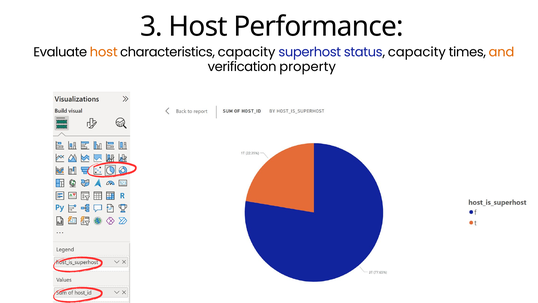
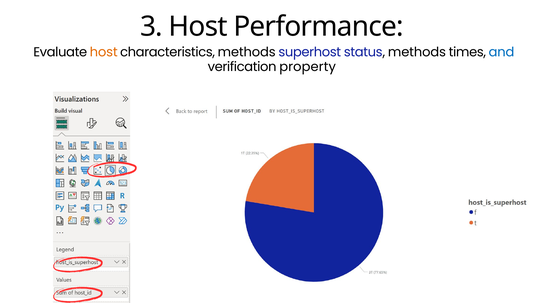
characteristics capacity: capacity -> methods (247, 52)
status capacity: capacity -> methods (417, 52)
and colour: orange -> blue (502, 52)
